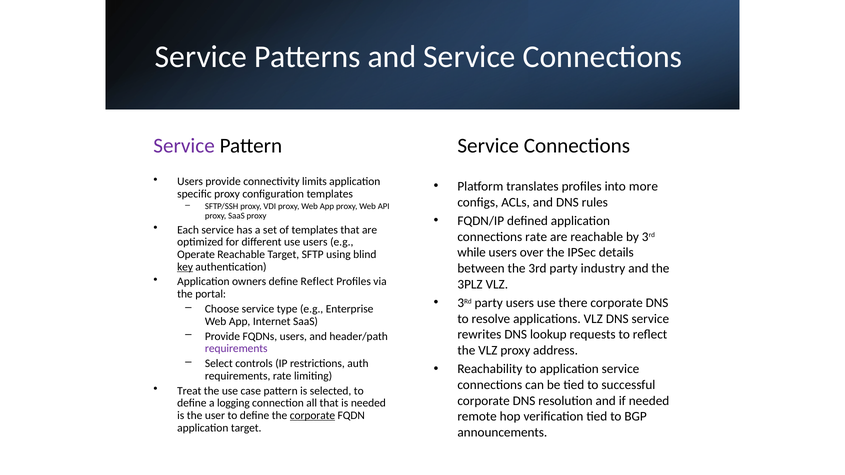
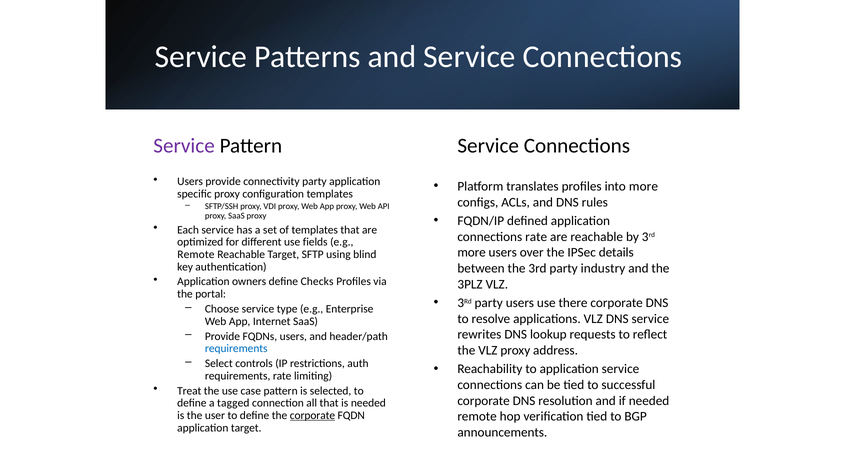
connectivity limits: limits -> party (314, 182)
use users: users -> fields (315, 242)
while: while -> more (472, 253)
Operate: Operate -> Remote (196, 255)
key underline: present -> none (185, 267)
define Reflect: Reflect -> Checks (317, 282)
requirements colour: purple -> blue (236, 349)
logging: logging -> tagged (233, 403)
